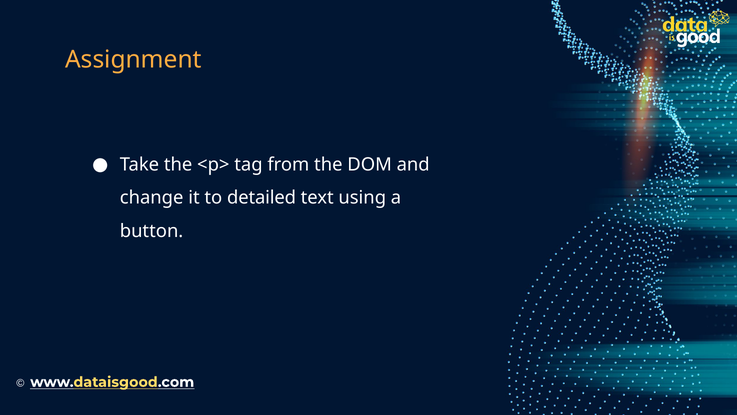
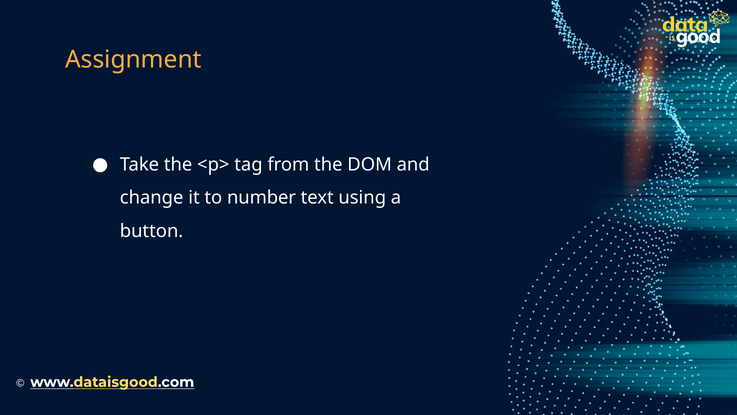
detailed: detailed -> number (262, 198)
